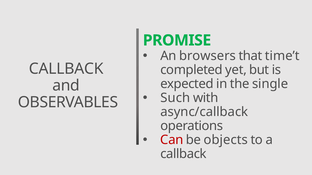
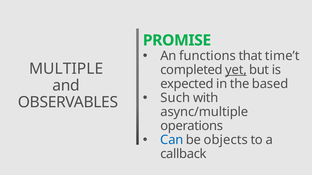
browsers: browsers -> functions (207, 56)
CALLBACK: CALLBACK -> MULTIPLE (66, 69)
yet underline: none -> present (236, 70)
single: single -> based (270, 84)
async/callback: async/callback -> async/multiple (204, 112)
Can colour: red -> blue (172, 140)
